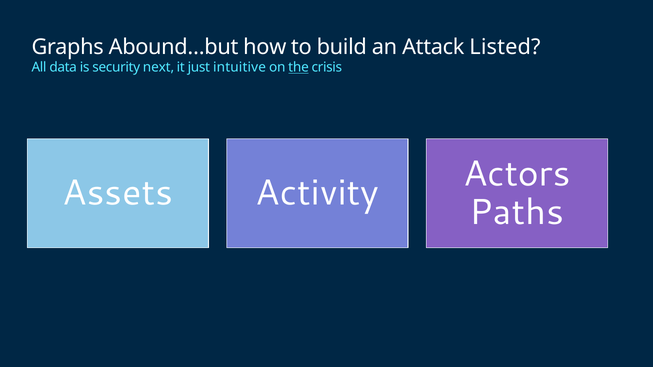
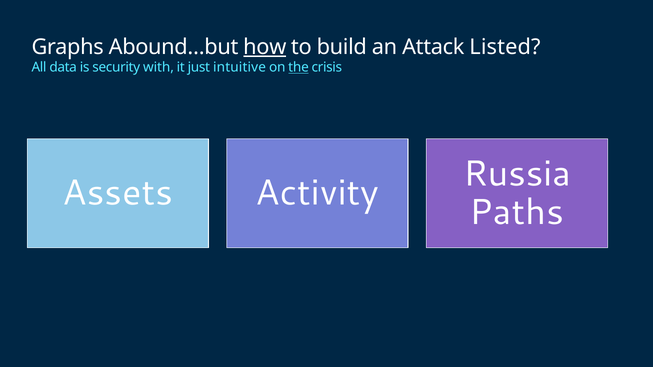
how underline: none -> present (265, 47)
next: next -> with (158, 68)
Actors: Actors -> Russia (517, 174)
